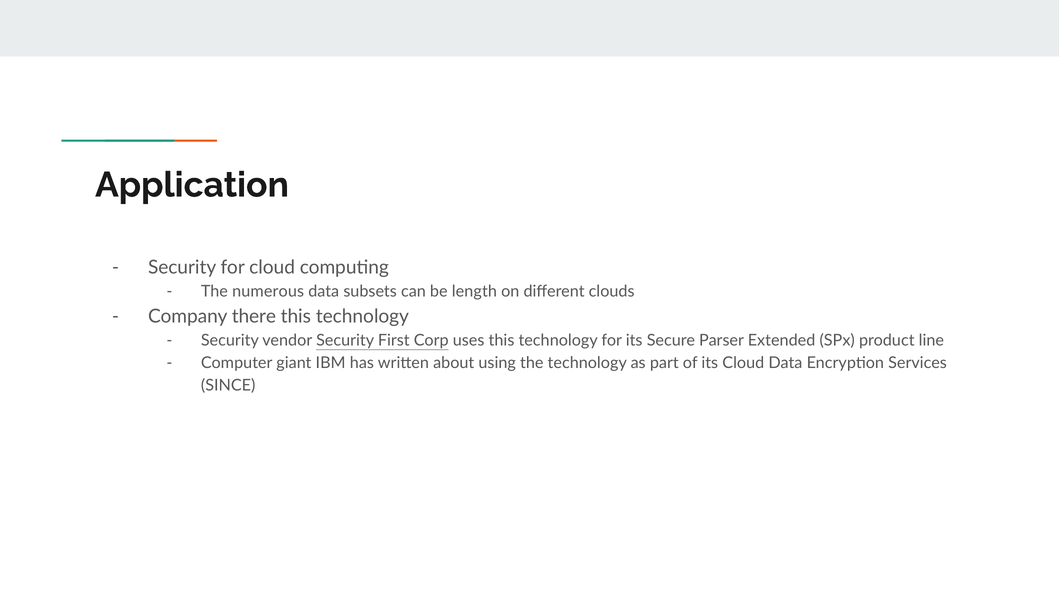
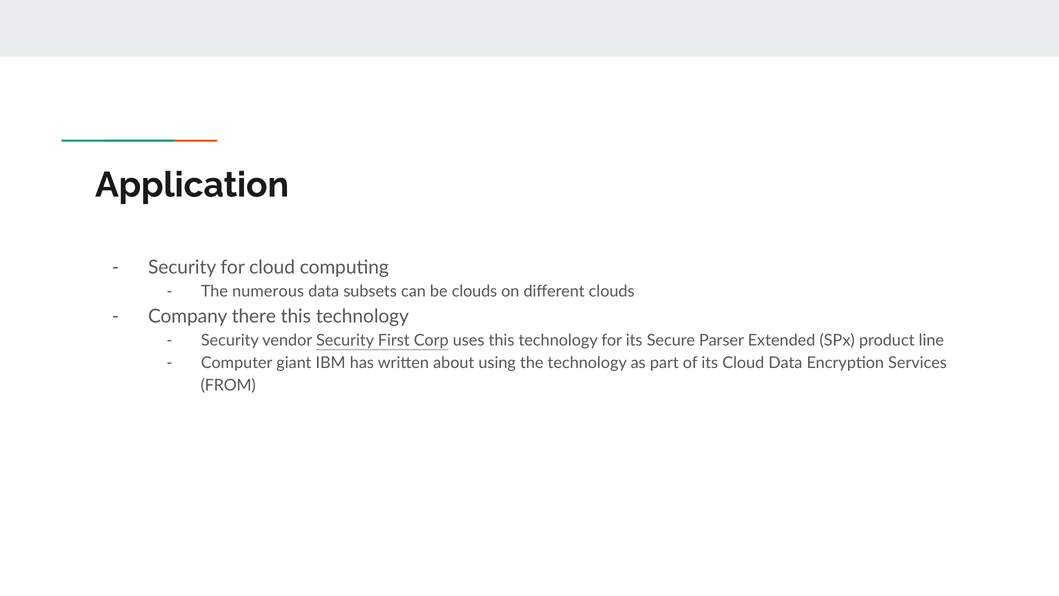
be length: length -> clouds (474, 291)
SINCE: SINCE -> FROM (228, 385)
